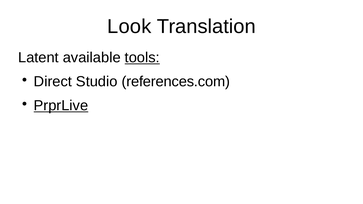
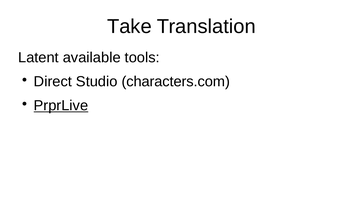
Look: Look -> Take (129, 27)
tools underline: present -> none (142, 58)
references.com: references.com -> characters.com (176, 82)
